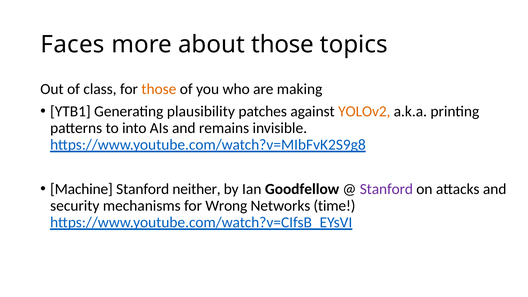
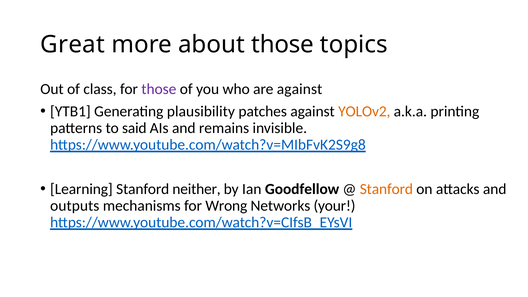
Faces: Faces -> Great (73, 44)
those colour: orange -> purple (159, 89)
are making: making -> against (300, 89)
into: into -> said (134, 128)
Machine: Machine -> Learning (81, 189)
Stanford colour: purple -> orange (386, 189)
security: security -> outputs (75, 206)
time: time -> your (334, 206)
